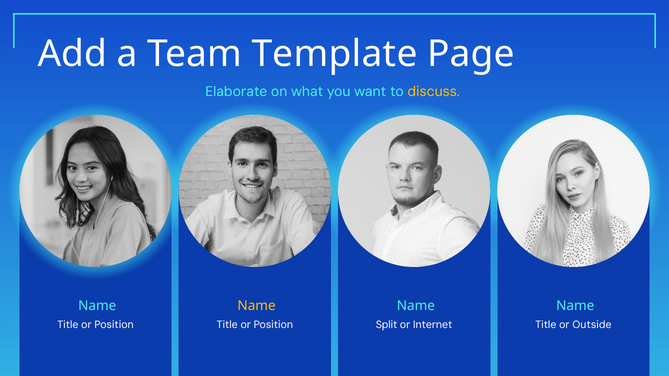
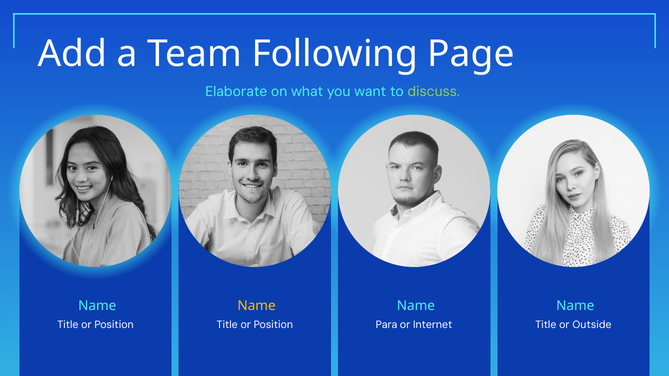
Template: Template -> Following (335, 54)
discuss colour: yellow -> light green (434, 92)
Split: Split -> Para (387, 325)
